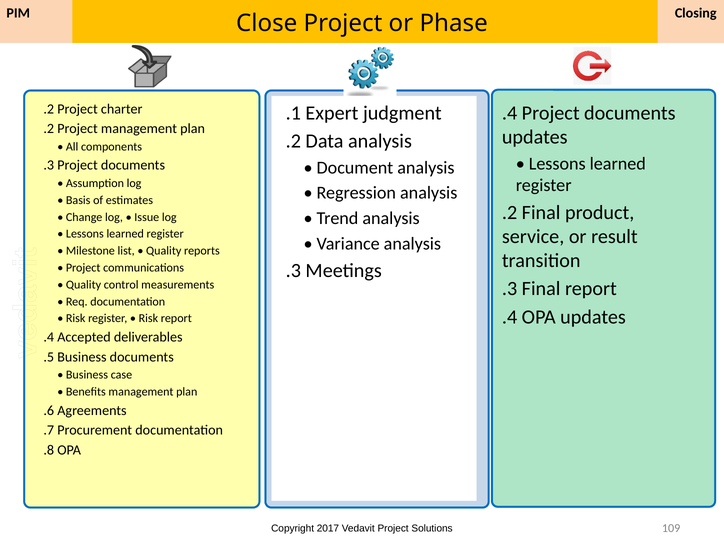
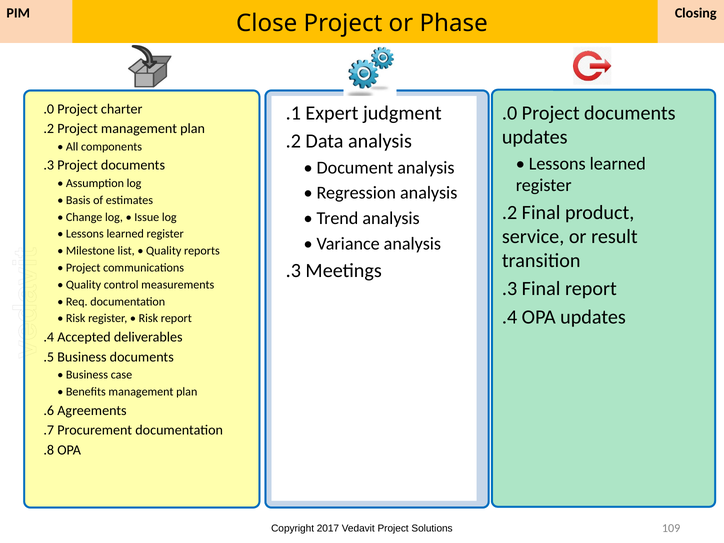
.2: .2 -> .0 (49, 109)
.4: .4 -> .0 (510, 113)
